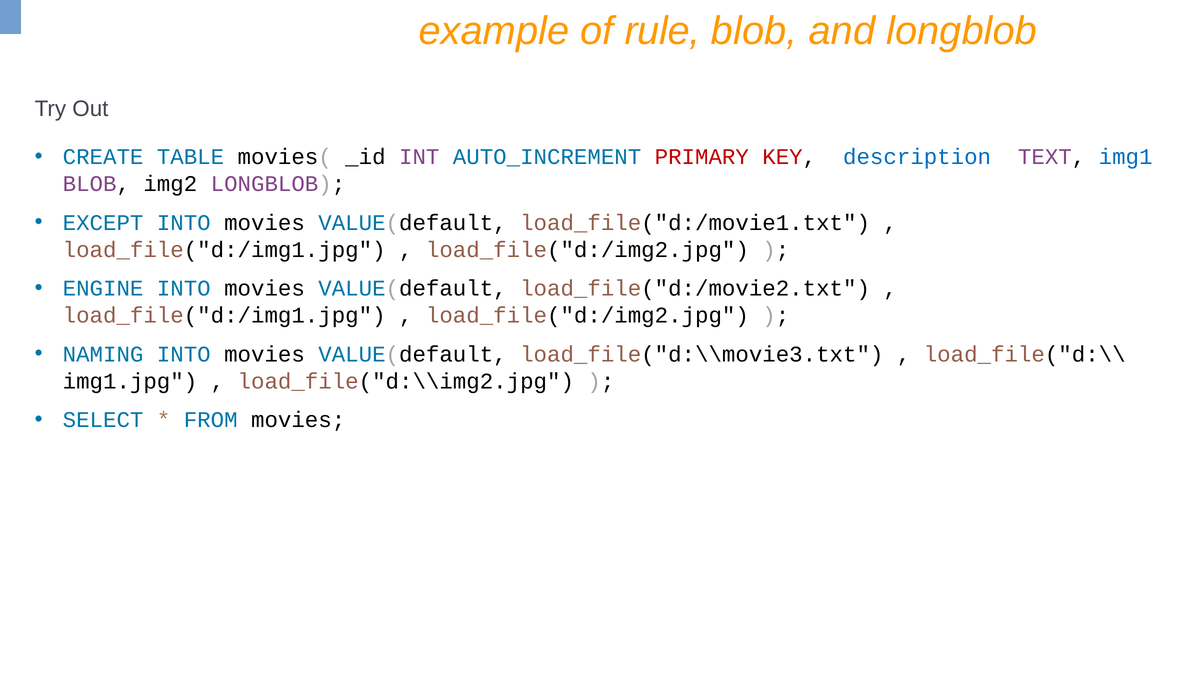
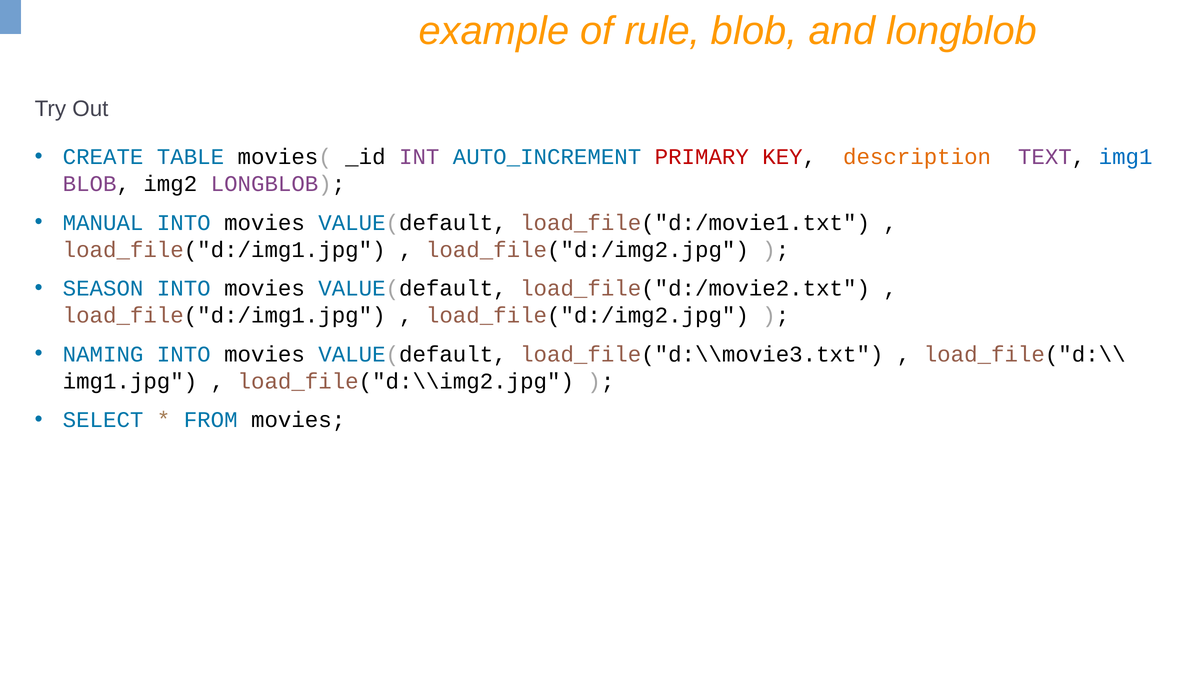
description colour: blue -> orange (917, 157)
EXCEPT: EXCEPT -> MANUAL (103, 223)
ENGINE: ENGINE -> SEASON (103, 288)
